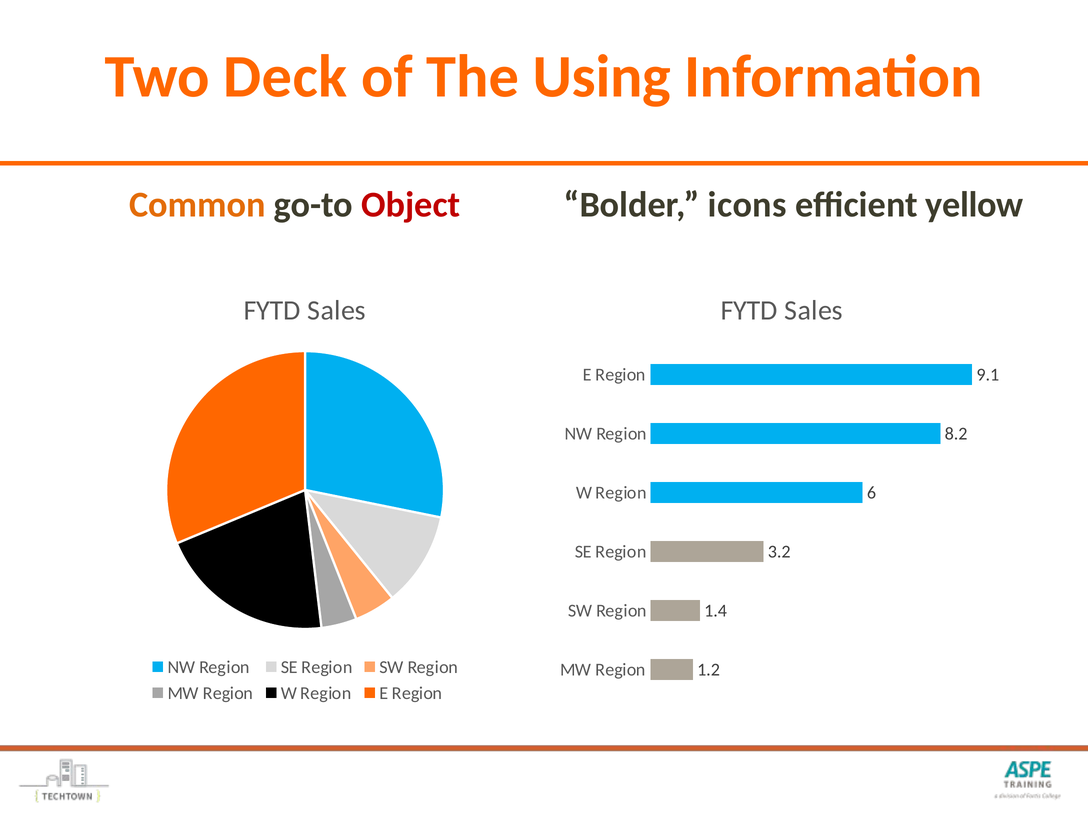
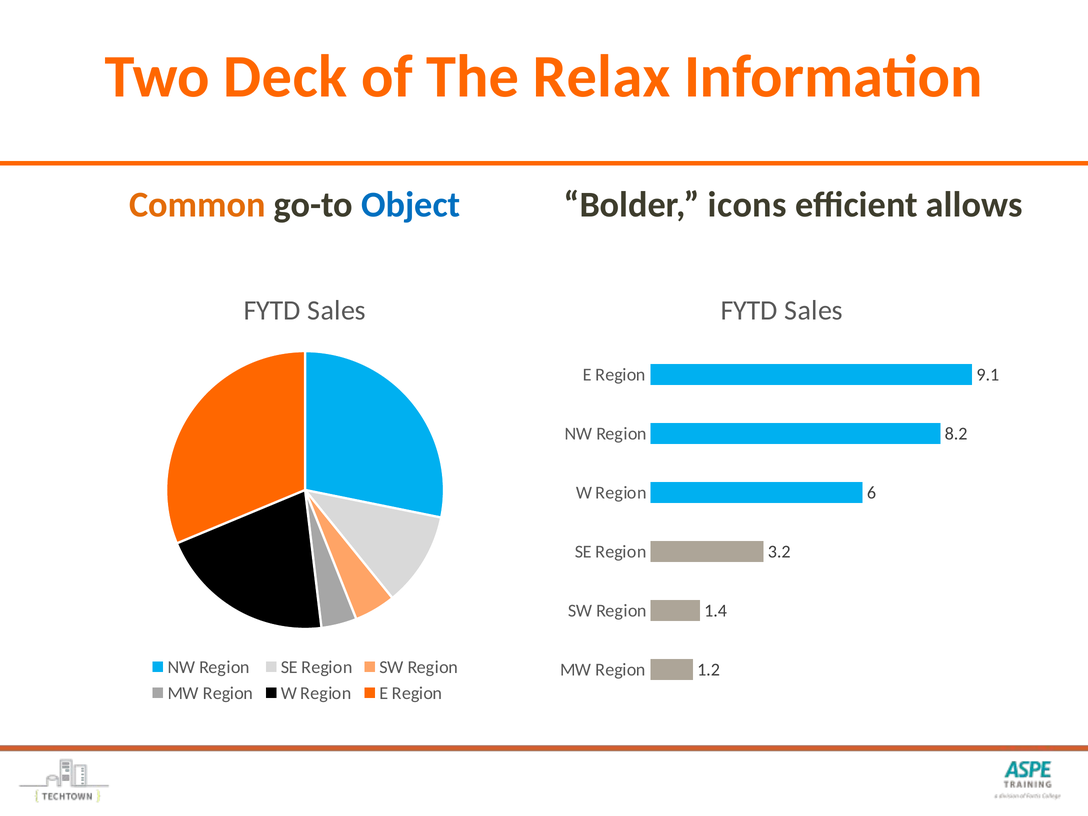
Using: Using -> Relax (601, 77)
Object colour: red -> blue (411, 205)
yellow: yellow -> allows (974, 205)
